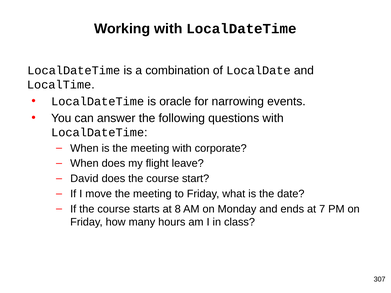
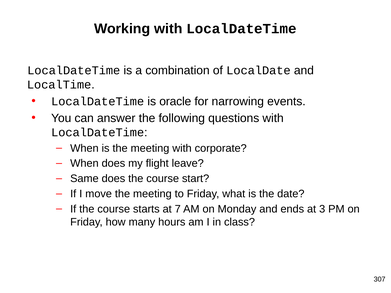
David: David -> Same (84, 179)
8: 8 -> 7 (178, 209)
7: 7 -> 3 (322, 209)
